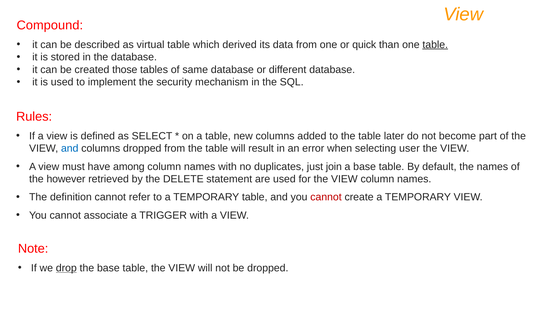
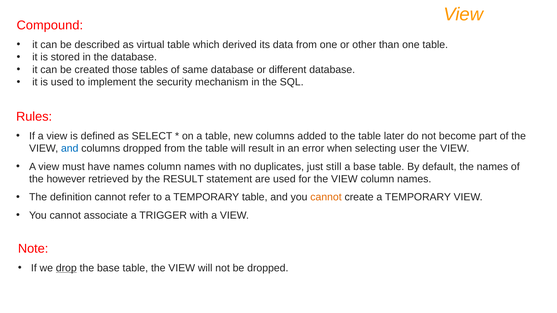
quick: quick -> other (364, 45)
table underline: present -> none (435, 45)
have among: among -> names (129, 167)
join: join -> still (334, 167)
the DELETE: DELETE -> RESULT (183, 179)
cannot colour: red -> orange (326, 197)
